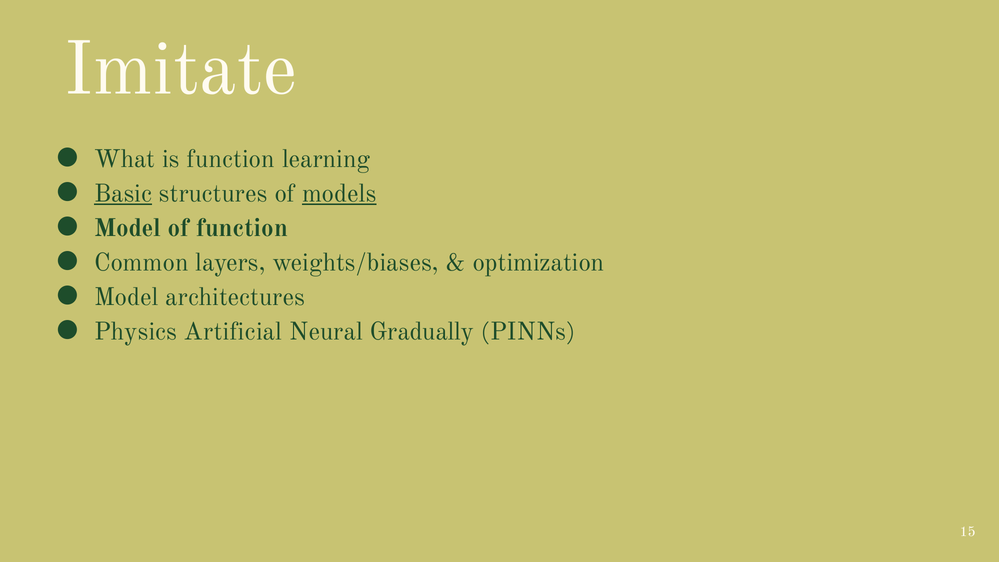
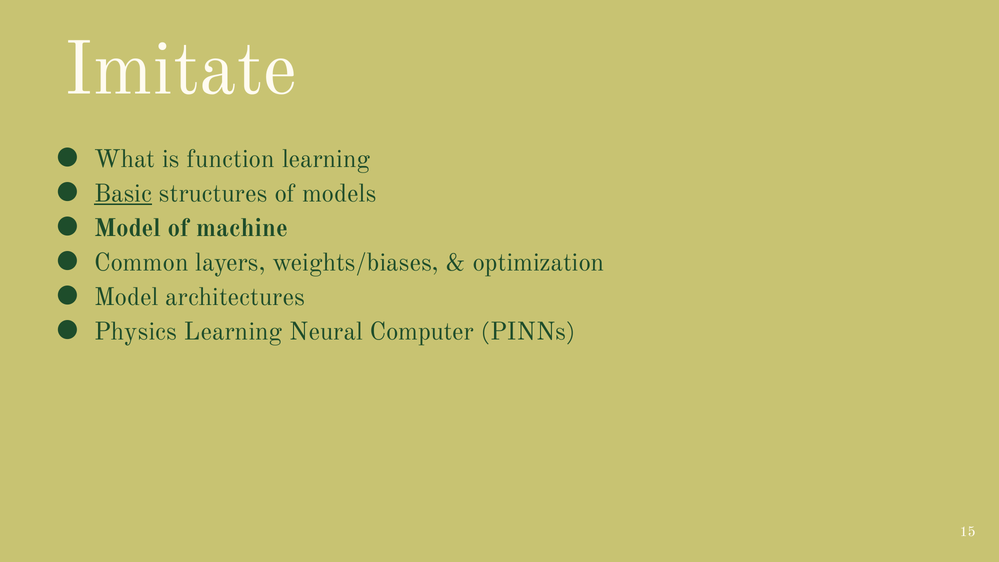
models underline: present -> none (339, 194)
of function: function -> machine (242, 228)
Physics Artificial: Artificial -> Learning (233, 331)
Gradually: Gradually -> Computer (422, 331)
